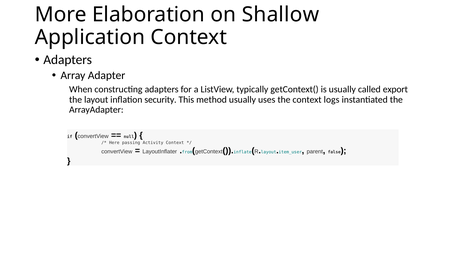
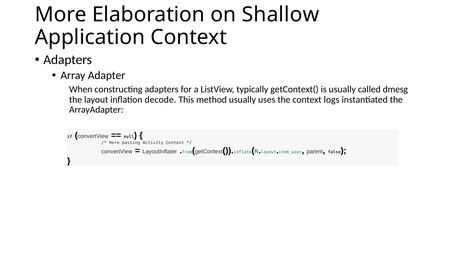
export: export -> dmesg (395, 89)
security: security -> decode (160, 100)
